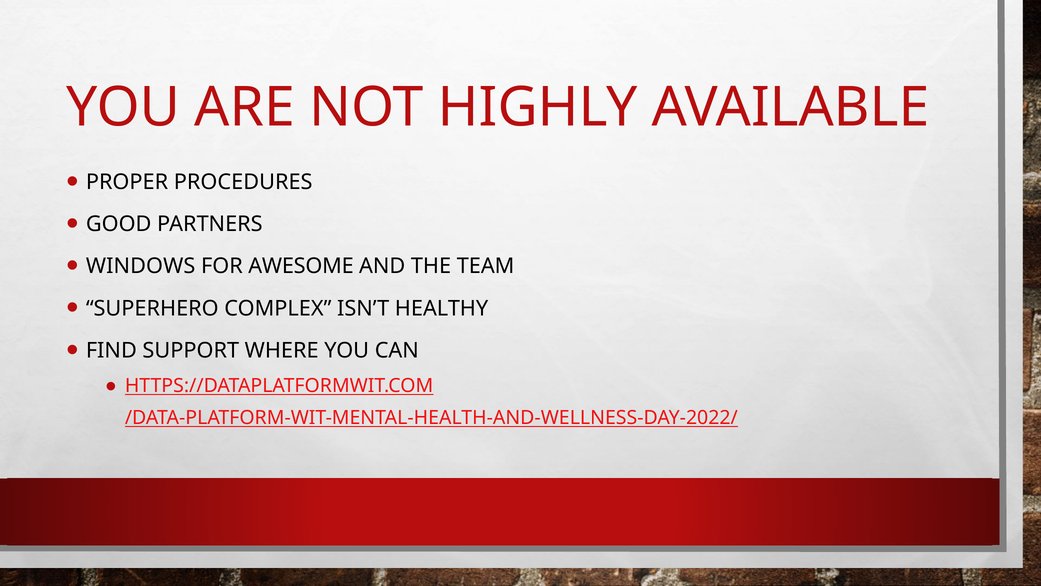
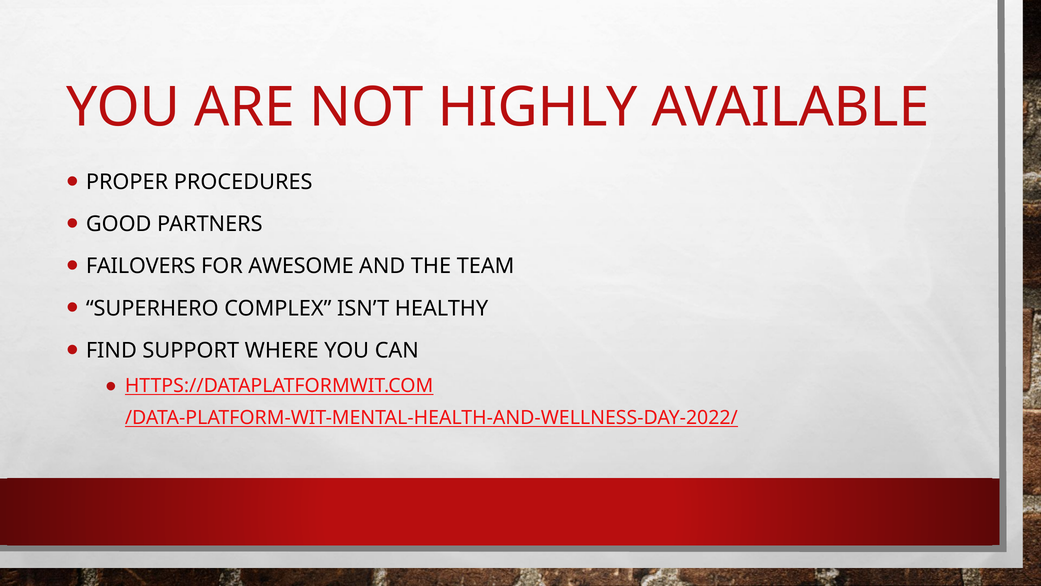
WINDOWS: WINDOWS -> FAILOVERS (141, 266)
